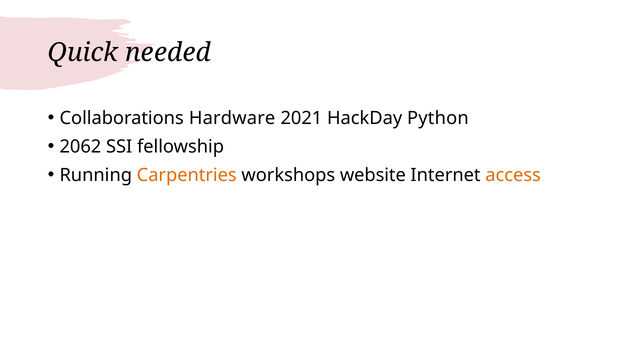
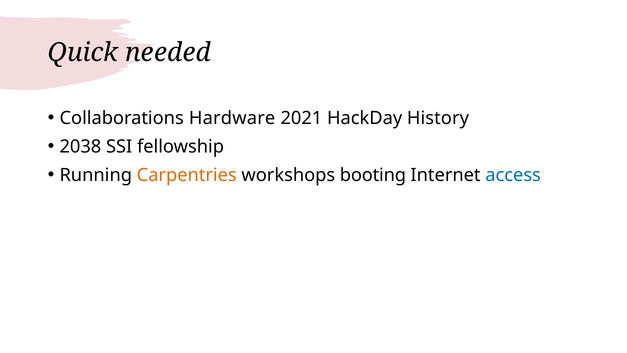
Python: Python -> History (438, 118)
2062: 2062 -> 2038 (80, 146)
website: website -> booting (373, 175)
access colour: orange -> blue (513, 175)
